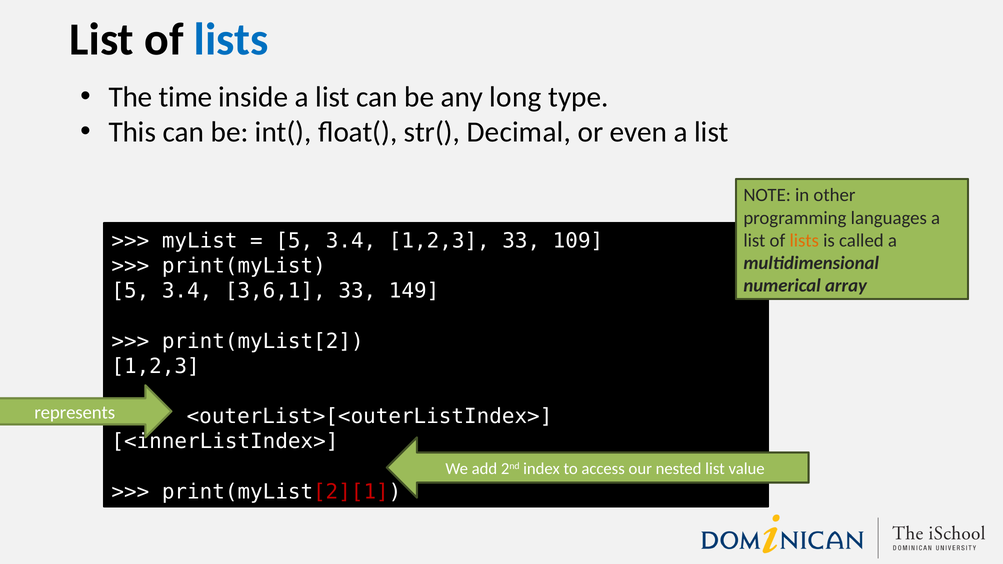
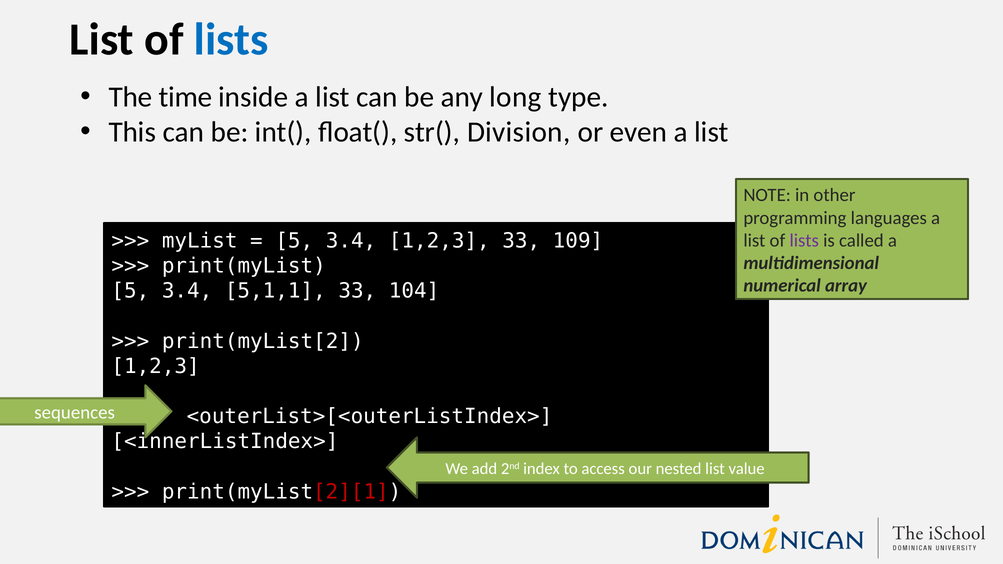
Decimal: Decimal -> Division (519, 132)
lists colour: orange -> purple (804, 240)
3,6,1: 3,6,1 -> 5,1,1 (275, 291)
149: 149 -> 104 (414, 291)
represents: represents -> sequences (75, 413)
